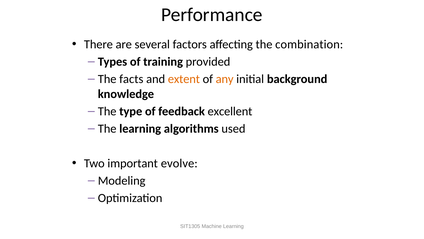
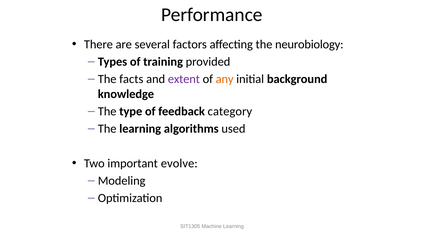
combination: combination -> neurobiology (309, 44)
extent colour: orange -> purple (184, 79)
excellent: excellent -> category (230, 111)
